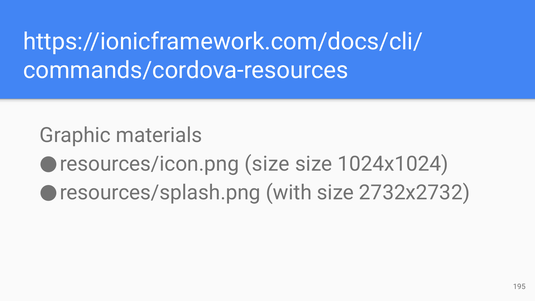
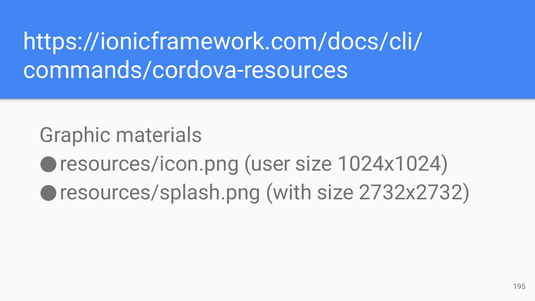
resources/icon.png size: size -> user (267, 164)
